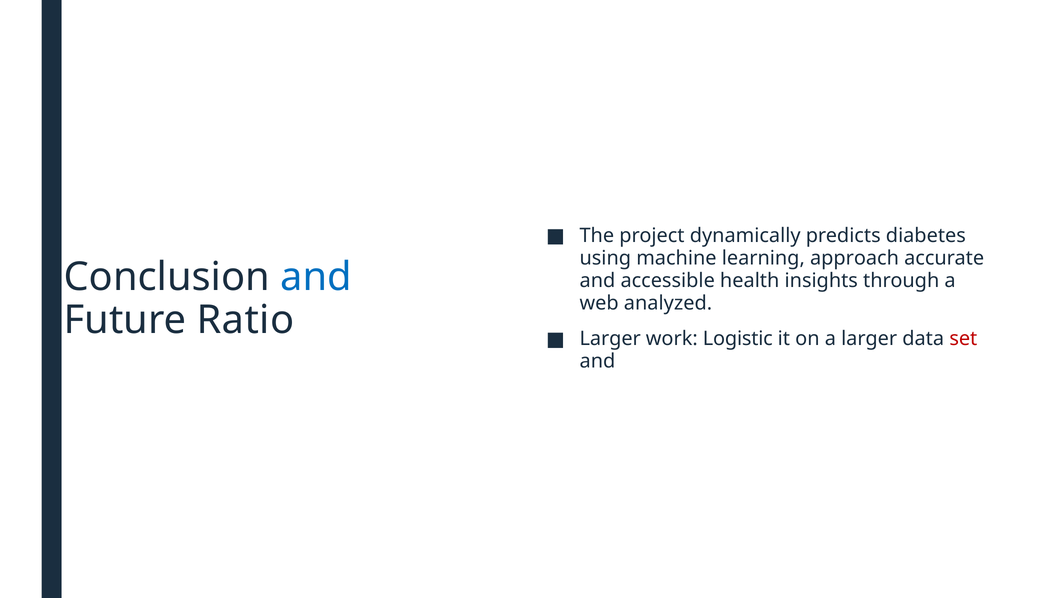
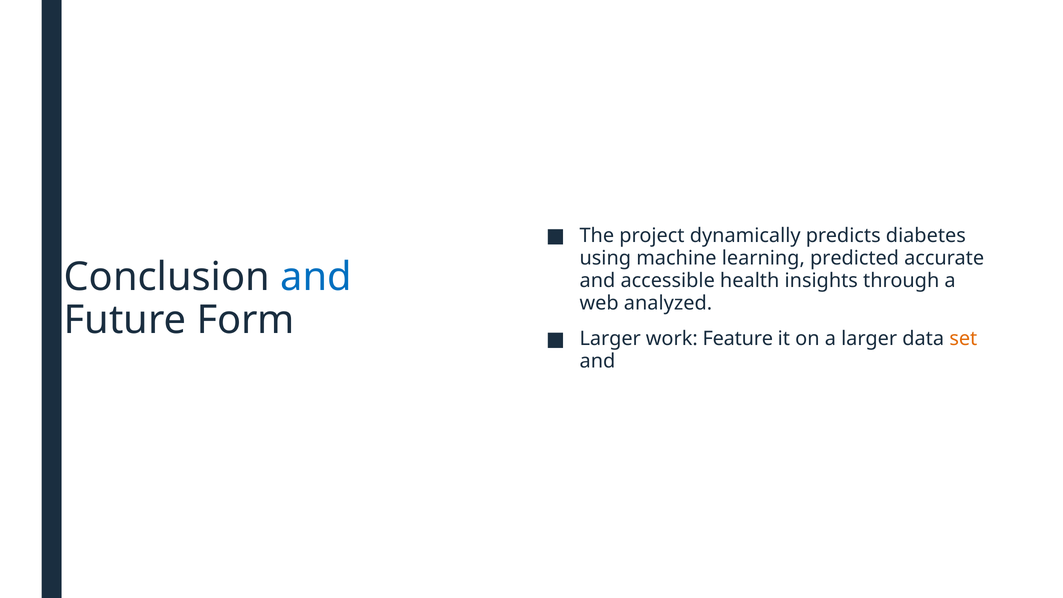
approach: approach -> predicted (855, 258)
Ratio: Ratio -> Form (246, 320)
Logistic: Logistic -> Feature (738, 339)
set colour: red -> orange (963, 339)
